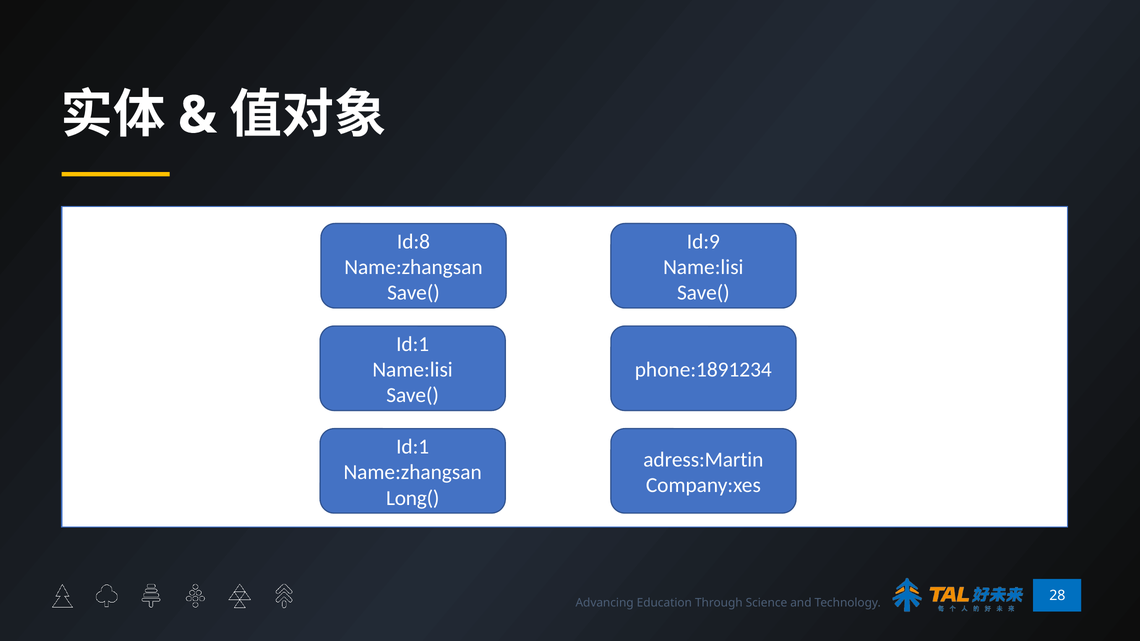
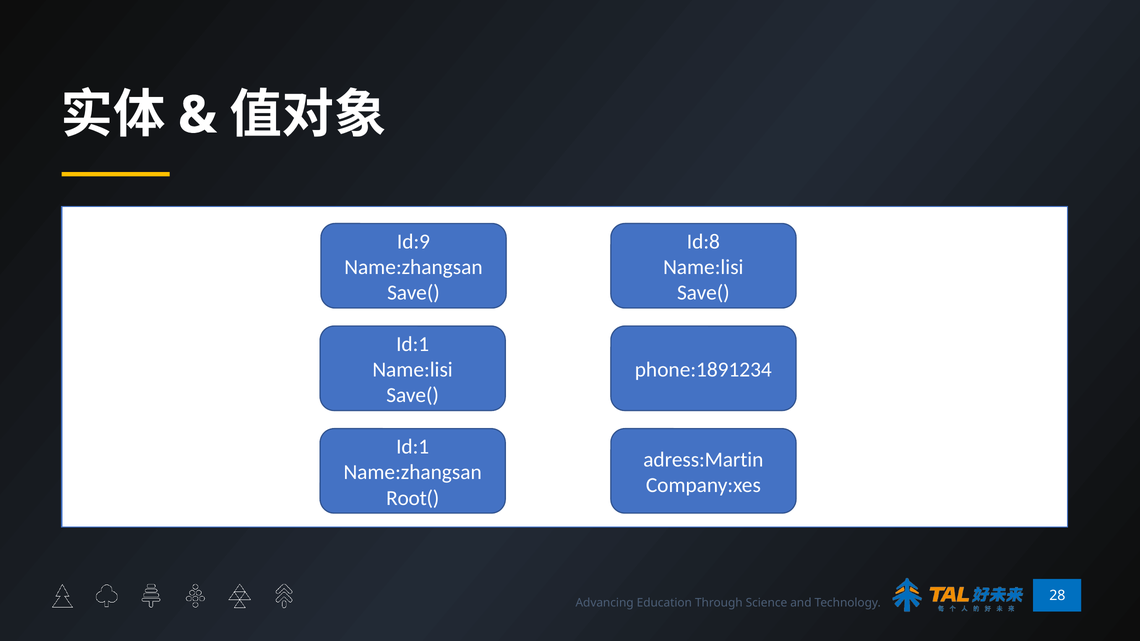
Id:8: Id:8 -> Id:9 (413, 242)
Id:9: Id:9 -> Id:8 (703, 242)
Long(: Long( -> Root( (413, 498)
